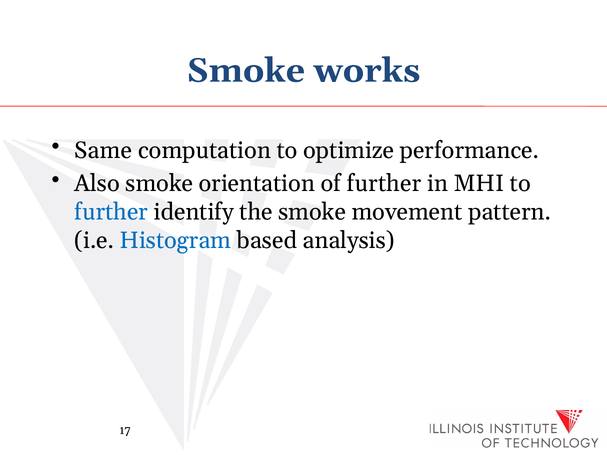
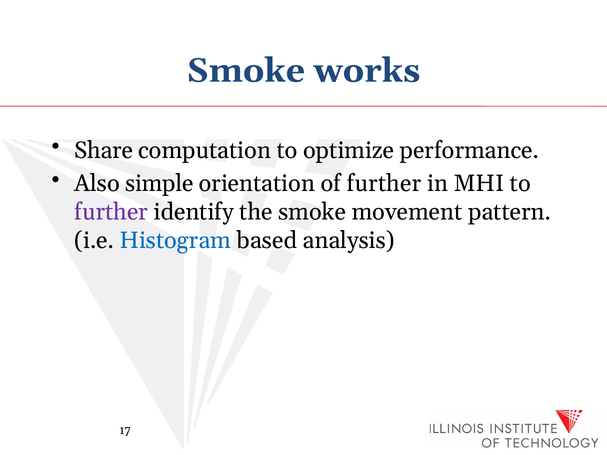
Same: Same -> Share (104, 150)
Also smoke: smoke -> simple (159, 184)
further colour: blue -> purple (111, 212)
